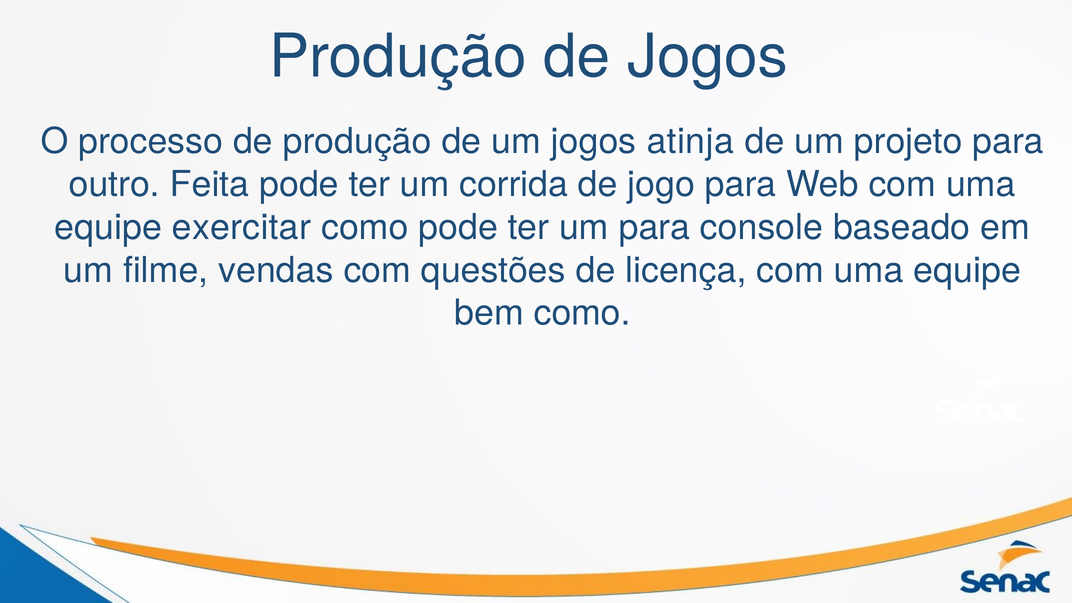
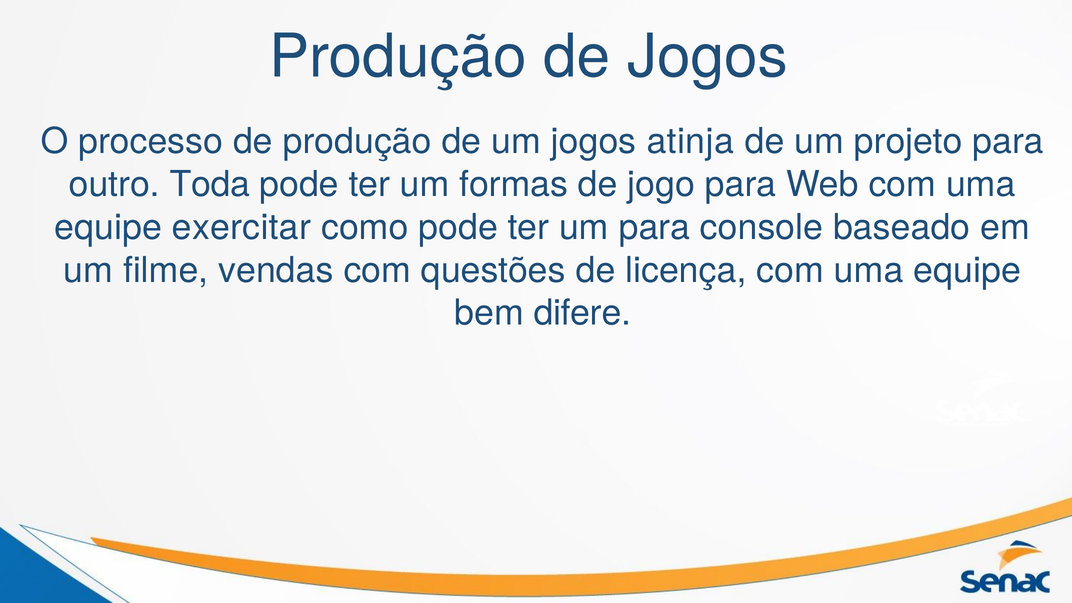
Feita: Feita -> Toda (210, 184)
corrida: corrida -> formas (514, 184)
bem como: como -> difere (582, 313)
